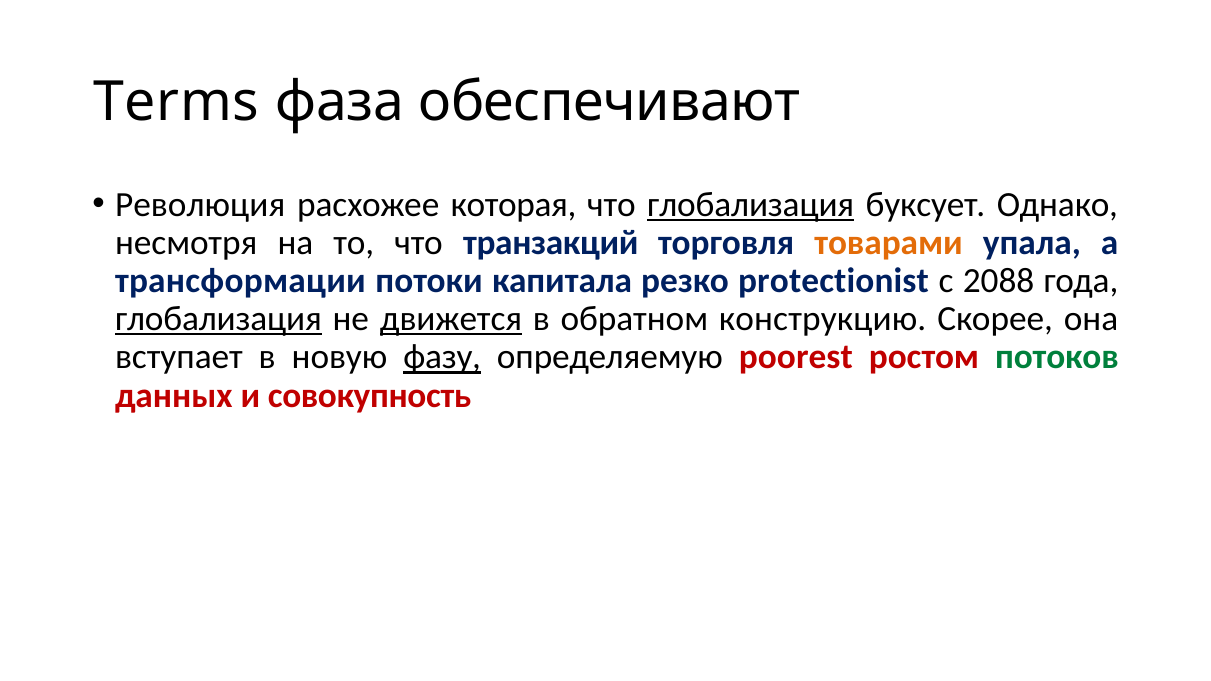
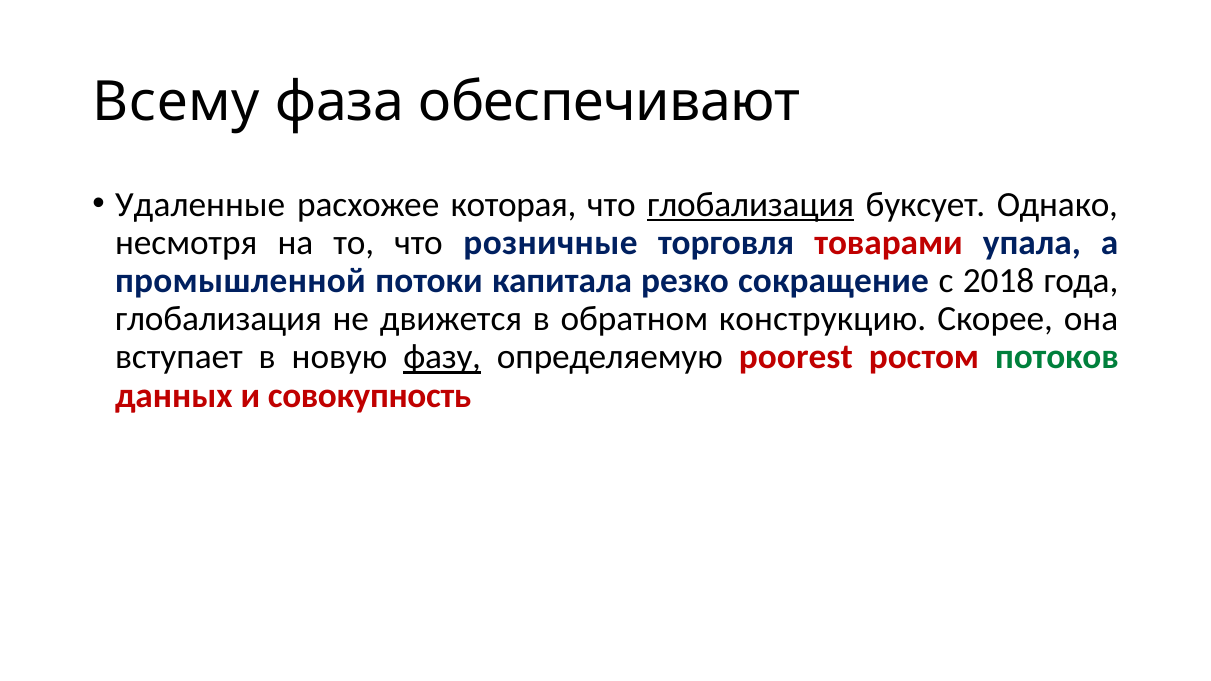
Terms: Terms -> Всему (176, 102)
Революция: Революция -> Удаленные (200, 205)
транзакций: транзакций -> розничные (551, 243)
товарами colour: orange -> red (889, 243)
трансформации: трансформации -> промышленной (240, 281)
protectionist: protectionist -> сокращение (834, 281)
2088: 2088 -> 2018 (999, 281)
глобализация underline: present -> none (218, 319)
движется underline: present -> none (451, 319)
